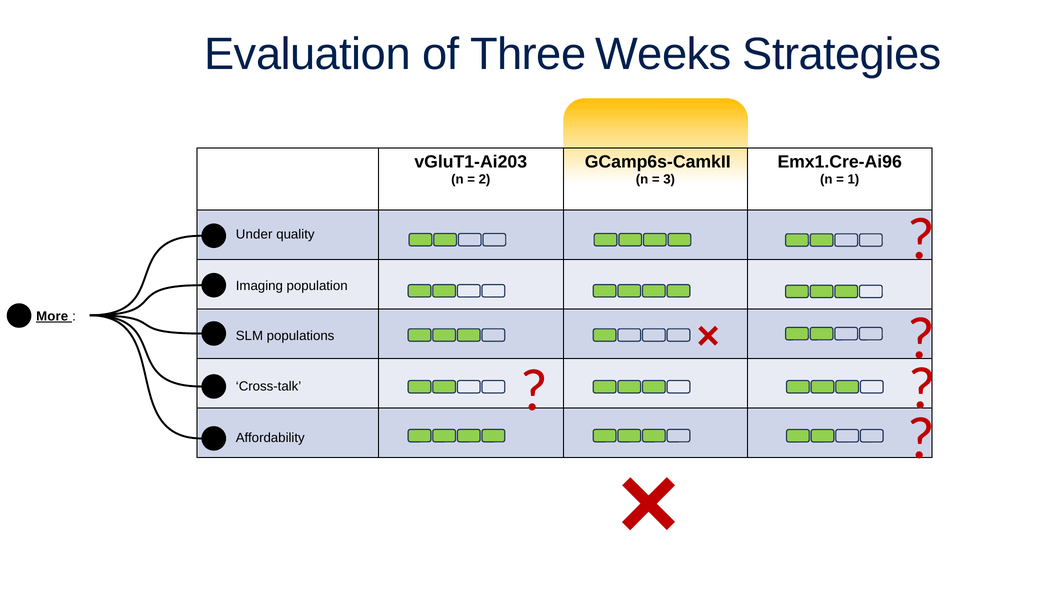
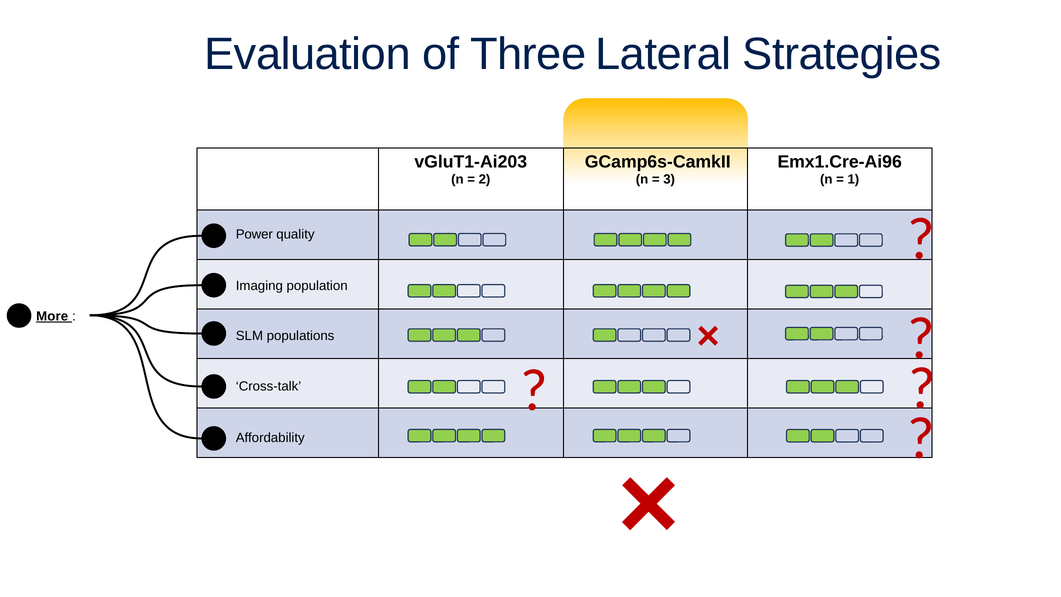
Weeks: Weeks -> Lateral (663, 54)
Under: Under -> Power (254, 234)
